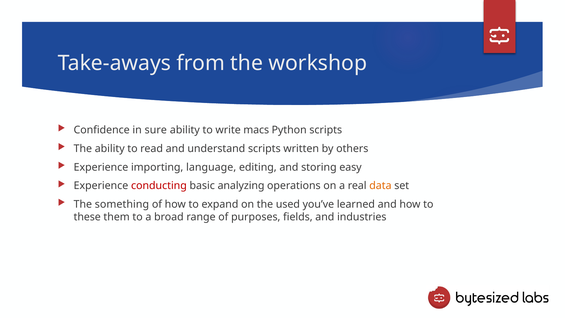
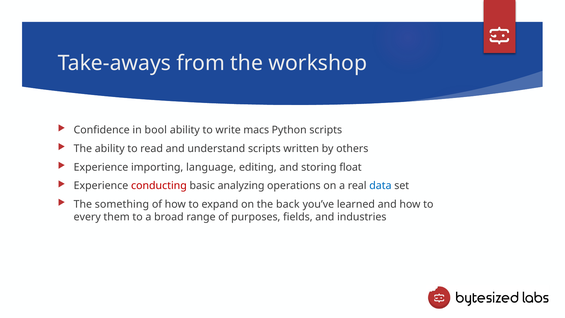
sure: sure -> bool (156, 130)
easy: easy -> float (351, 167)
data colour: orange -> blue (380, 186)
used: used -> back (288, 204)
these: these -> every (87, 217)
